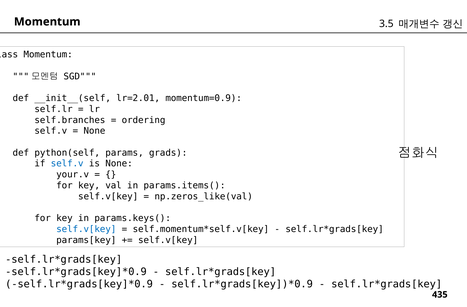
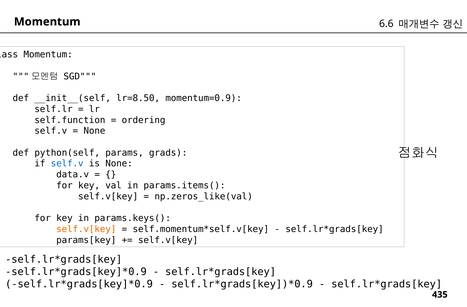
3.5: 3.5 -> 6.6 (386, 24)
lr=2.01: lr=2.01 -> lr=8.50 (138, 98)
self.branches: self.branches -> self.function (70, 120)
your.v: your.v -> data.v (73, 174)
self.v[key colour: blue -> orange (86, 229)
